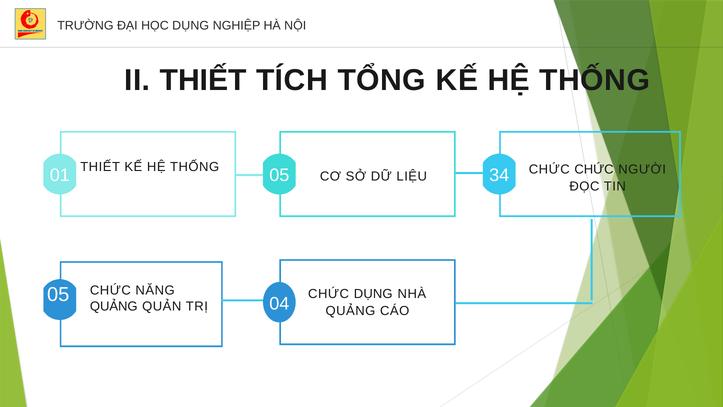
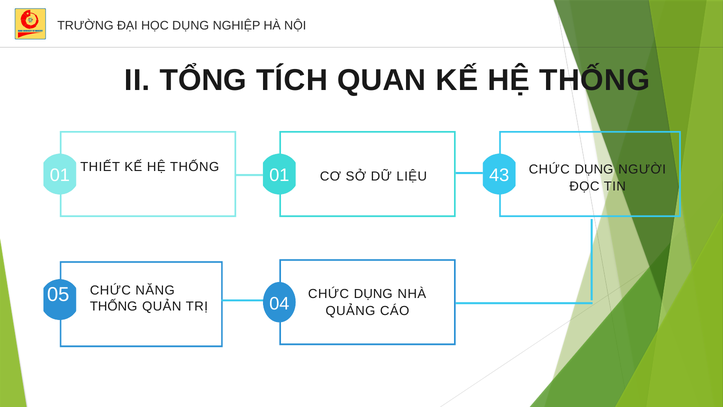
II THIẾT: THIẾT -> TỔNG (203, 80)
TỔNG: TỔNG -> QUAN (382, 80)
05: 05 -> 01 (279, 175)
34: 34 -> 43 (499, 175)
CHỨC: CHỨC -> DỤNG (594, 169)
QUẢNG: QUẢNG -> THỐNG (114, 306)
